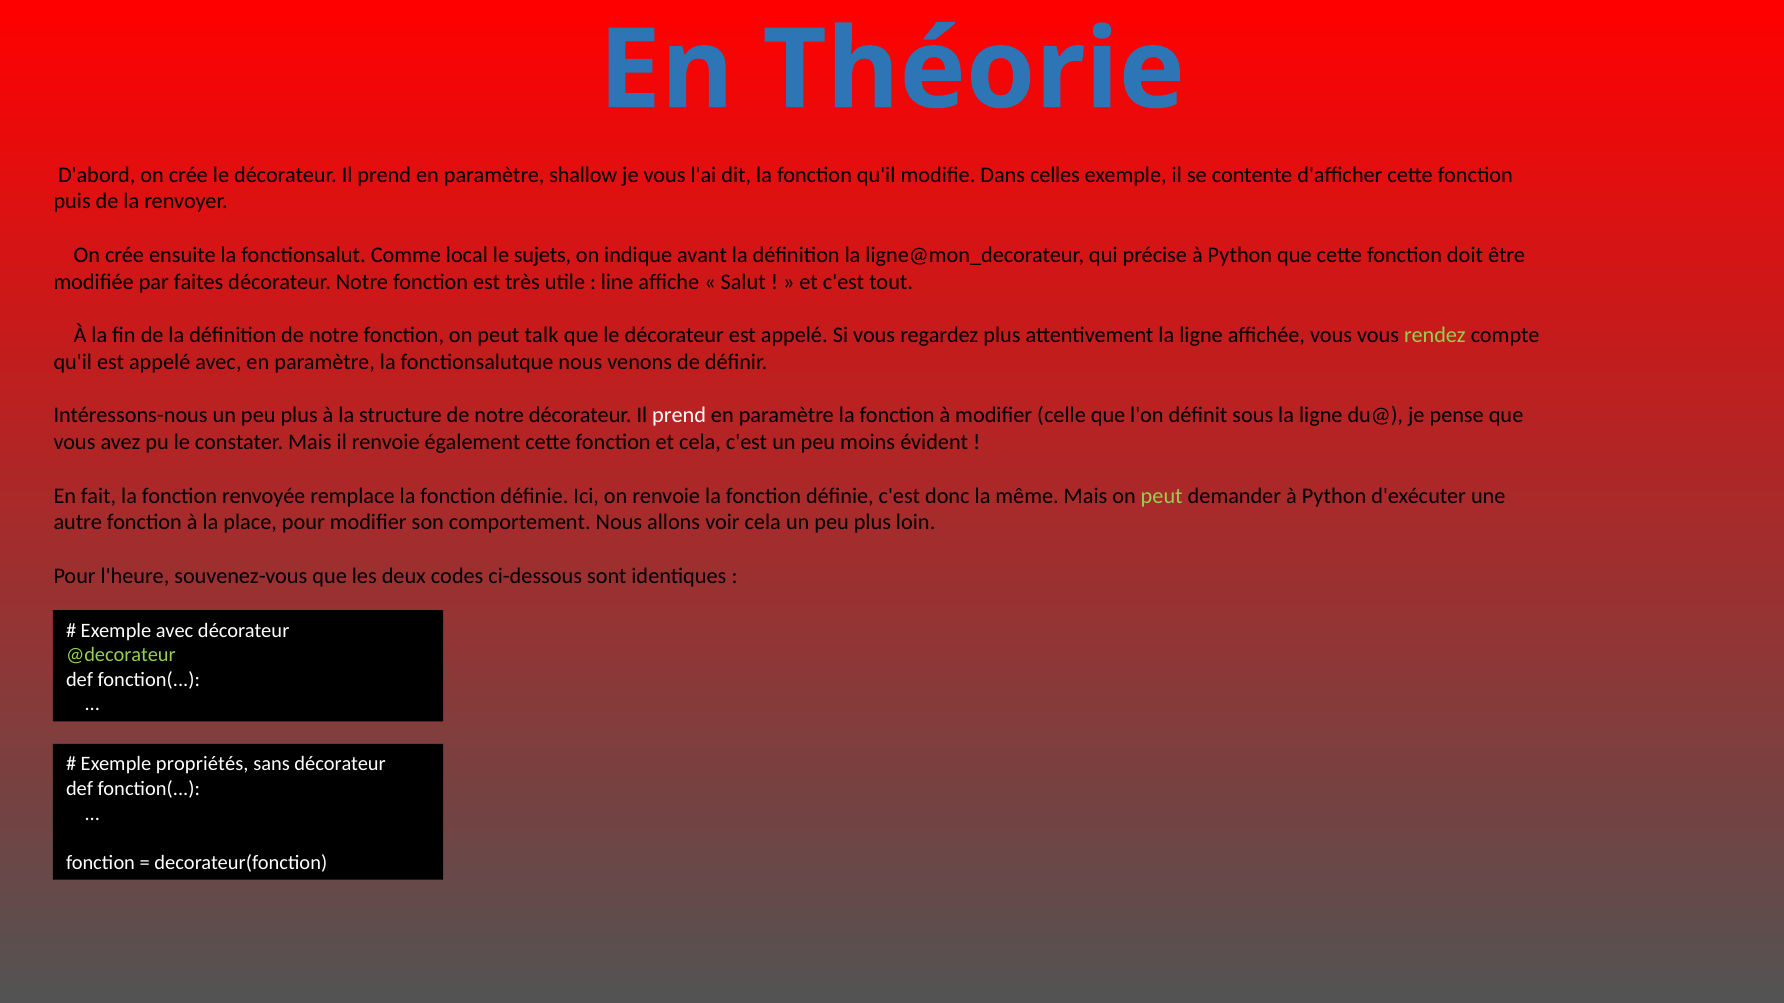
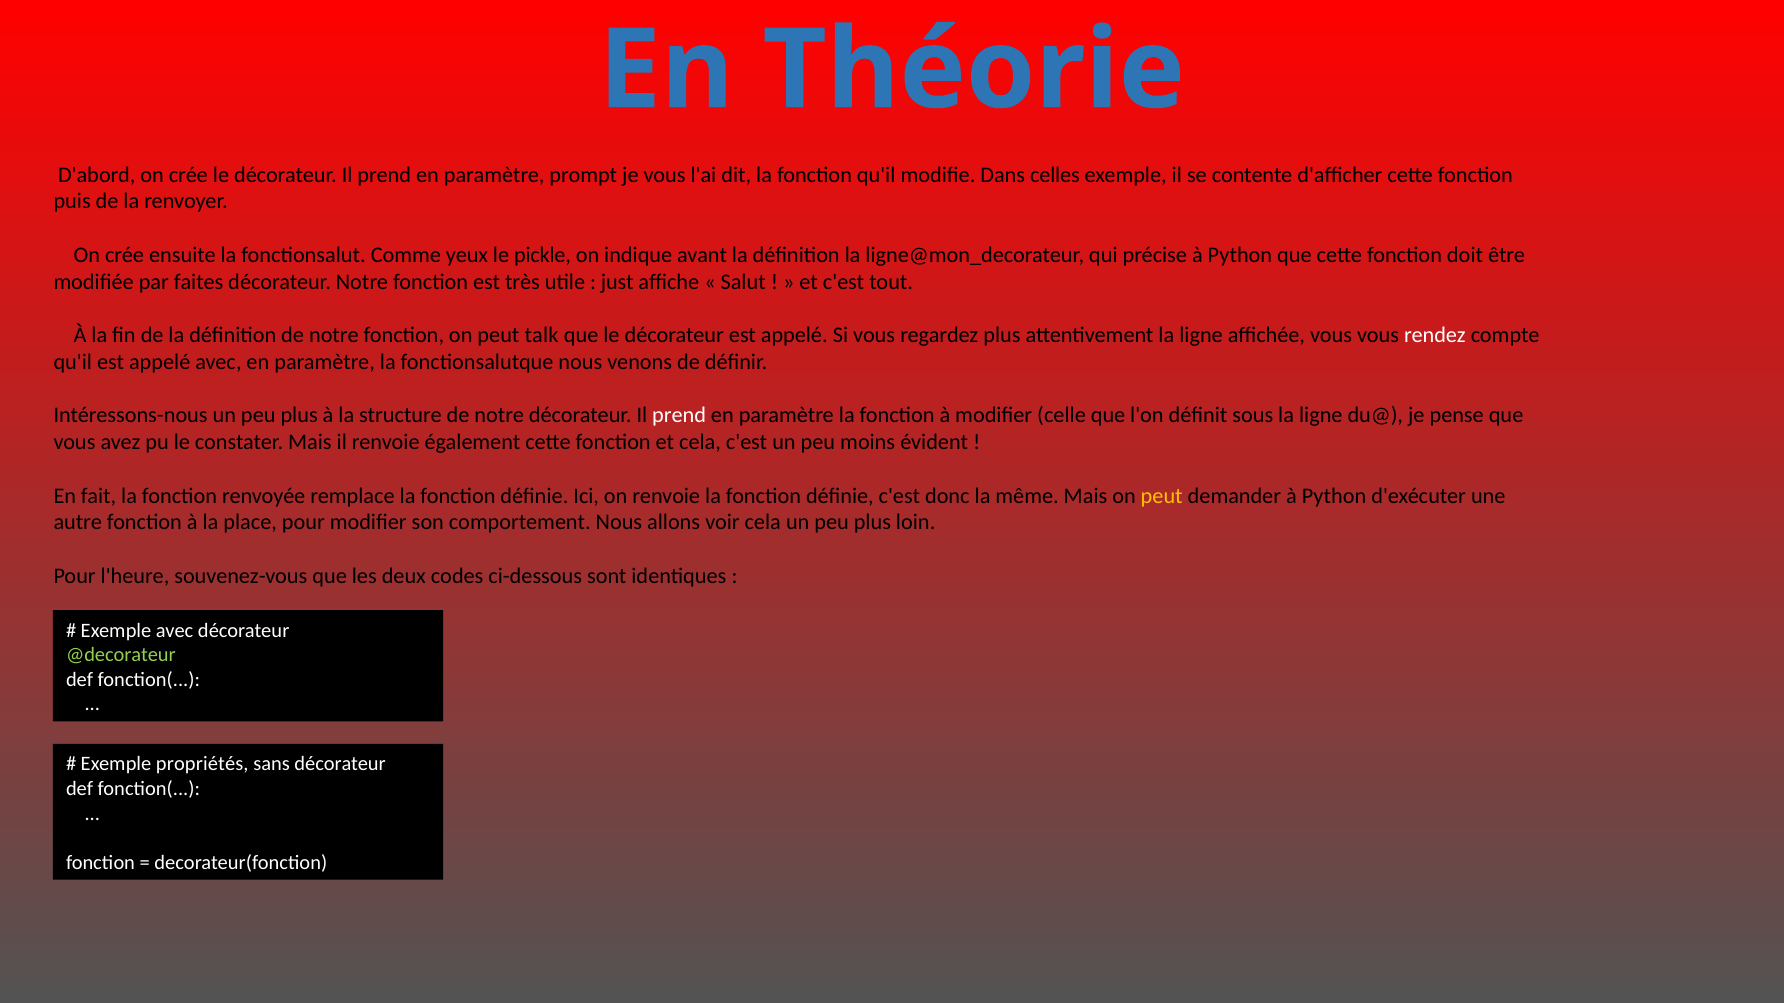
shallow: shallow -> prompt (583, 175)
local: local -> yeux (467, 255)
sujets: sujets -> pickle (543, 255)
line: line -> just (617, 282)
rendez colour: light green -> white (1435, 335)
peut colour: light green -> yellow (1162, 496)
